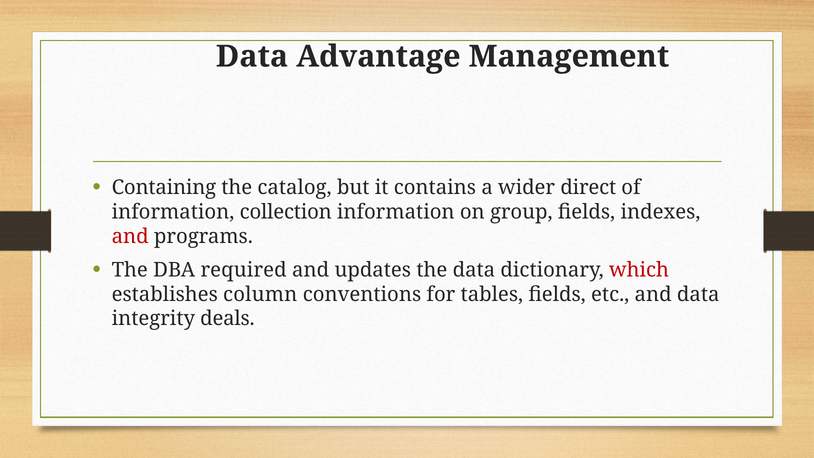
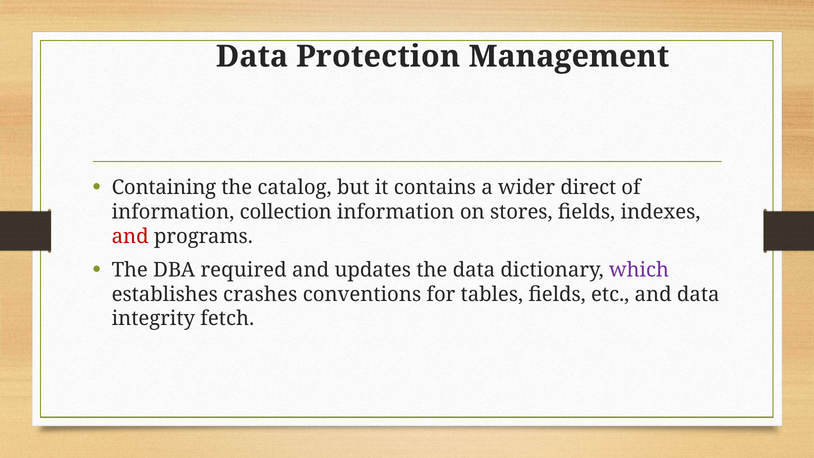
Advantage: Advantage -> Protection (378, 57)
group: group -> stores (521, 212)
which colour: red -> purple (639, 270)
column: column -> crashes (260, 294)
deals: deals -> fetch (227, 319)
